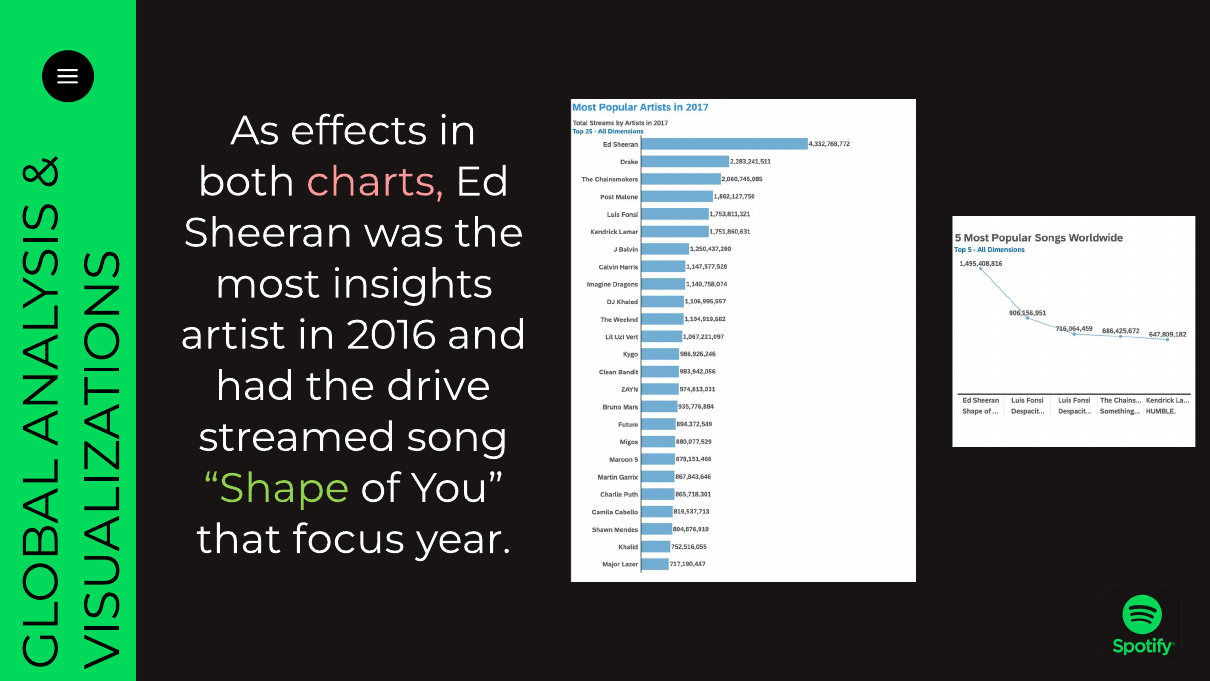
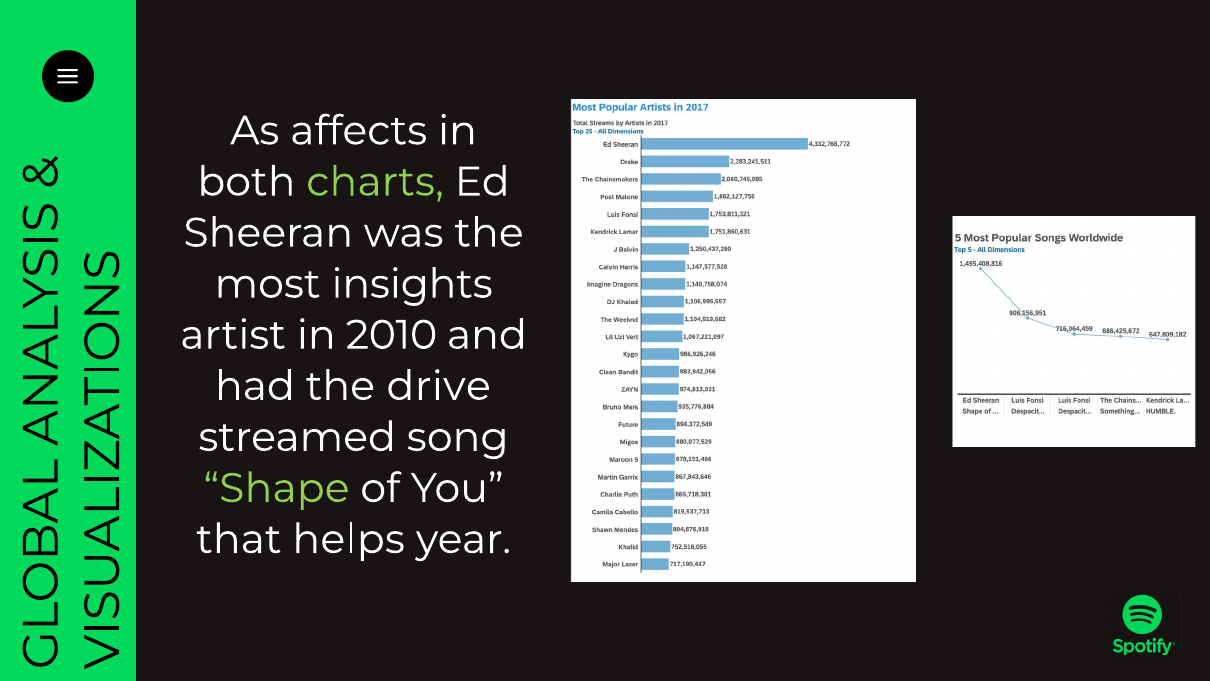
effects: effects -> affects (359, 131)
charts colour: pink -> light green (375, 182)
2016: 2016 -> 2010 (391, 335)
focus: focus -> helps (349, 539)
